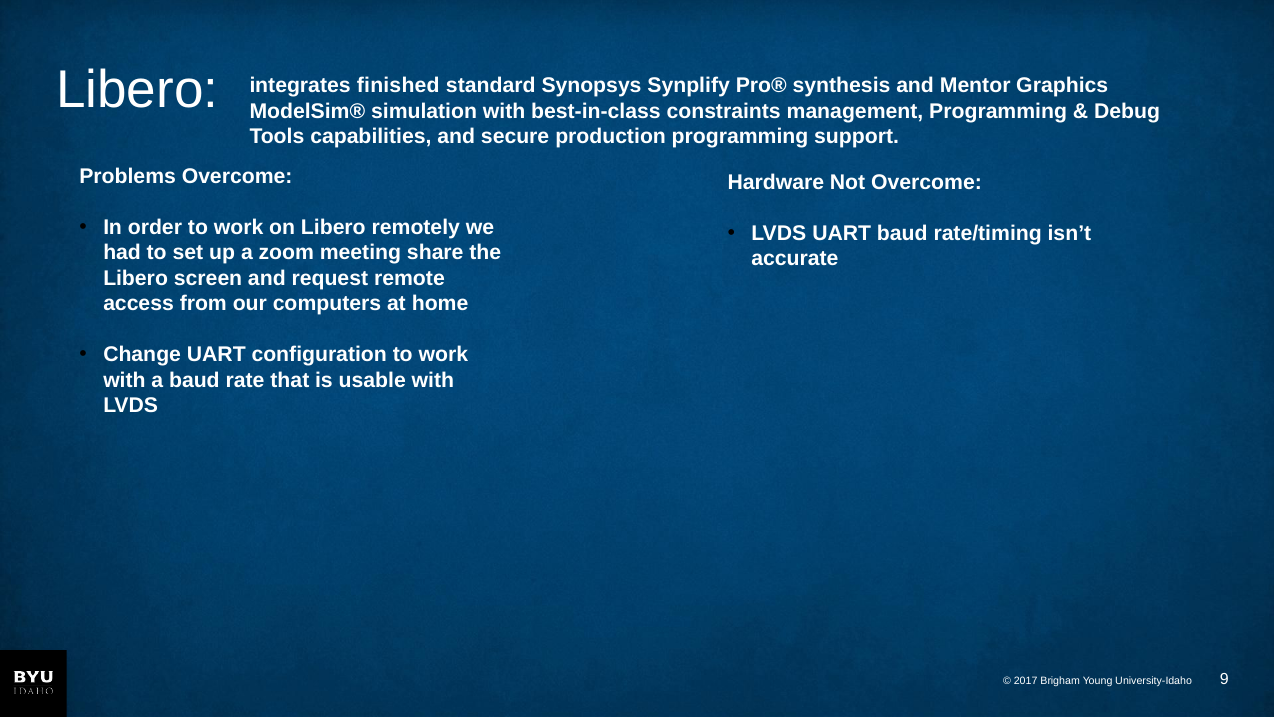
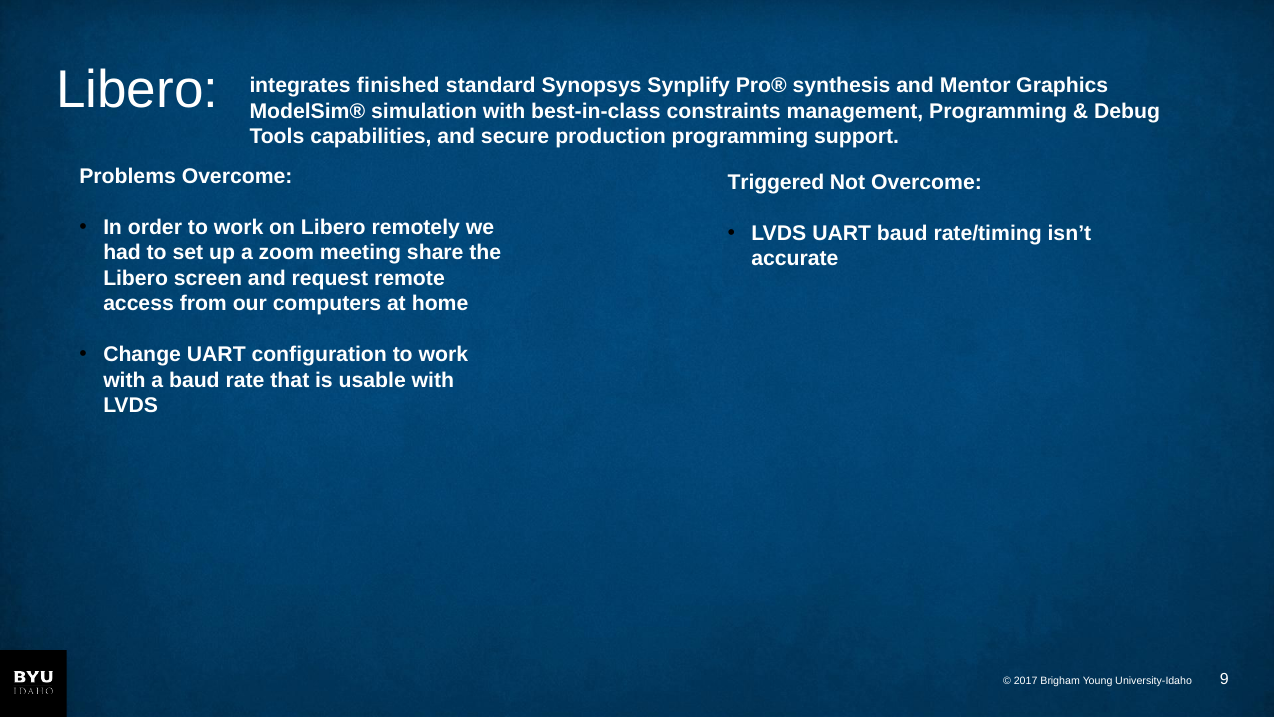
Hardware: Hardware -> Triggered (776, 182)
